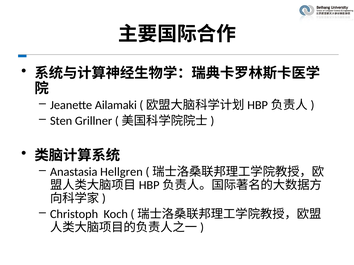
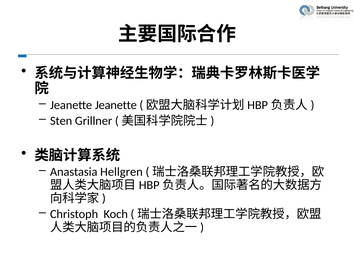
Jeanette Ailamaki: Ailamaki -> Jeanette (116, 105)
